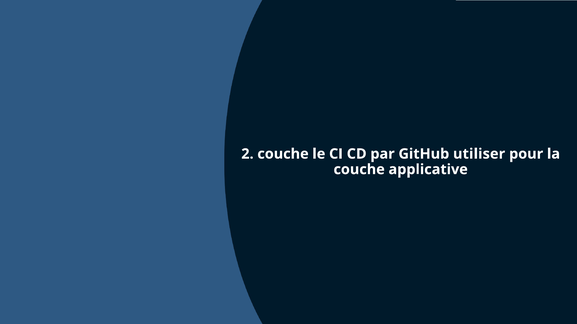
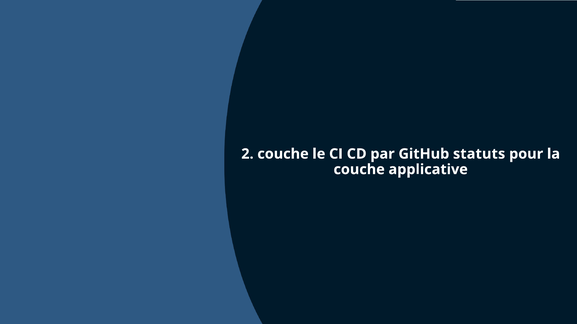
utiliser: utiliser -> statuts (479, 154)
